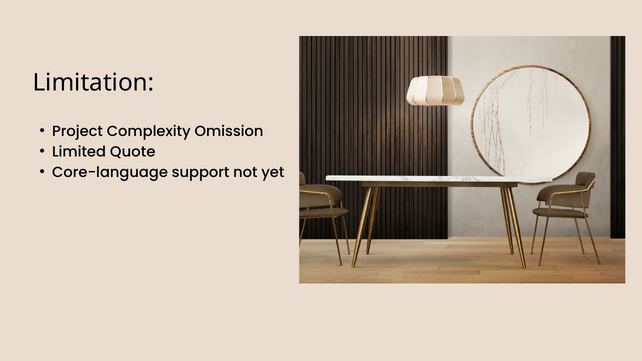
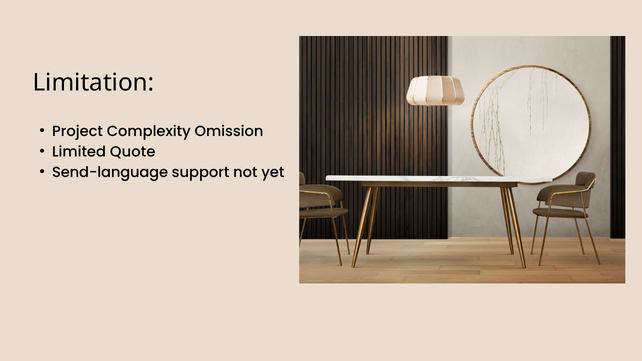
Core-language: Core-language -> Send-language (110, 173)
